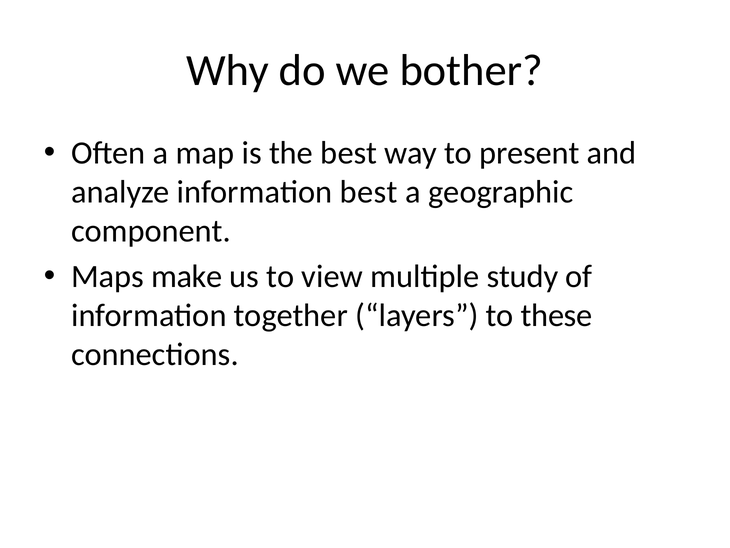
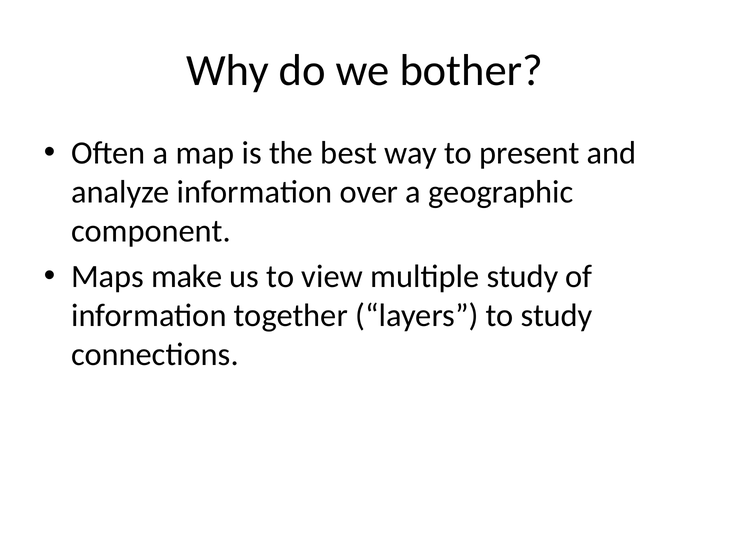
information best: best -> over (369, 192)
to these: these -> study (557, 315)
